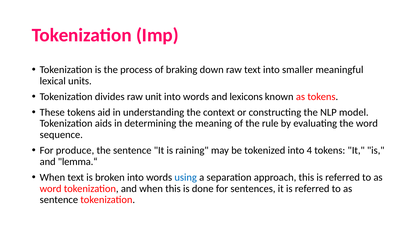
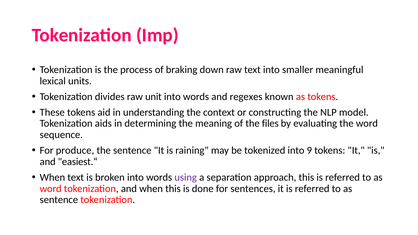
lexicons: lexicons -> regexes (246, 97)
rule: rule -> files (270, 124)
4: 4 -> 9 (309, 150)
lemma.“: lemma.“ -> easiest.“ (78, 162)
using colour: blue -> purple (186, 177)
